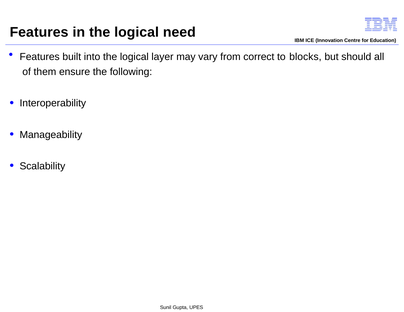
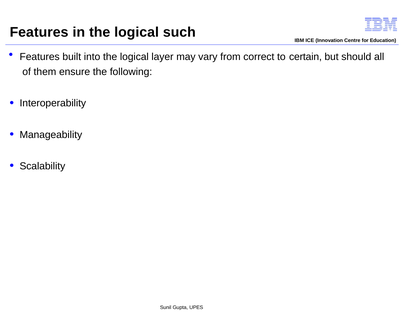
need: need -> such (179, 32)
blocks: blocks -> certain (305, 57)
